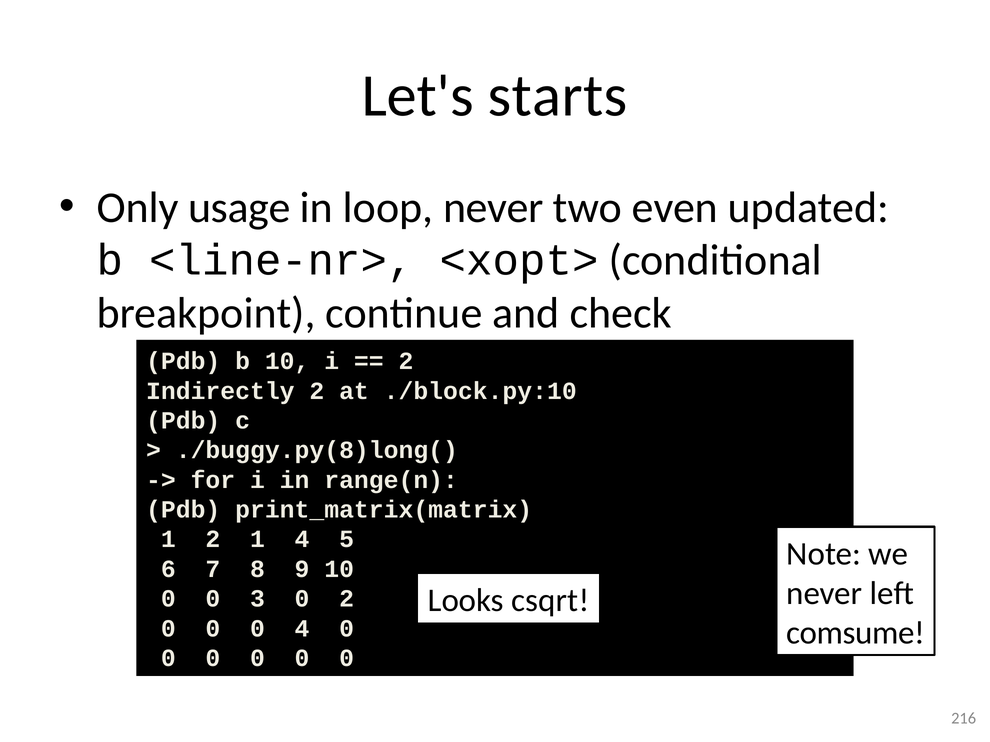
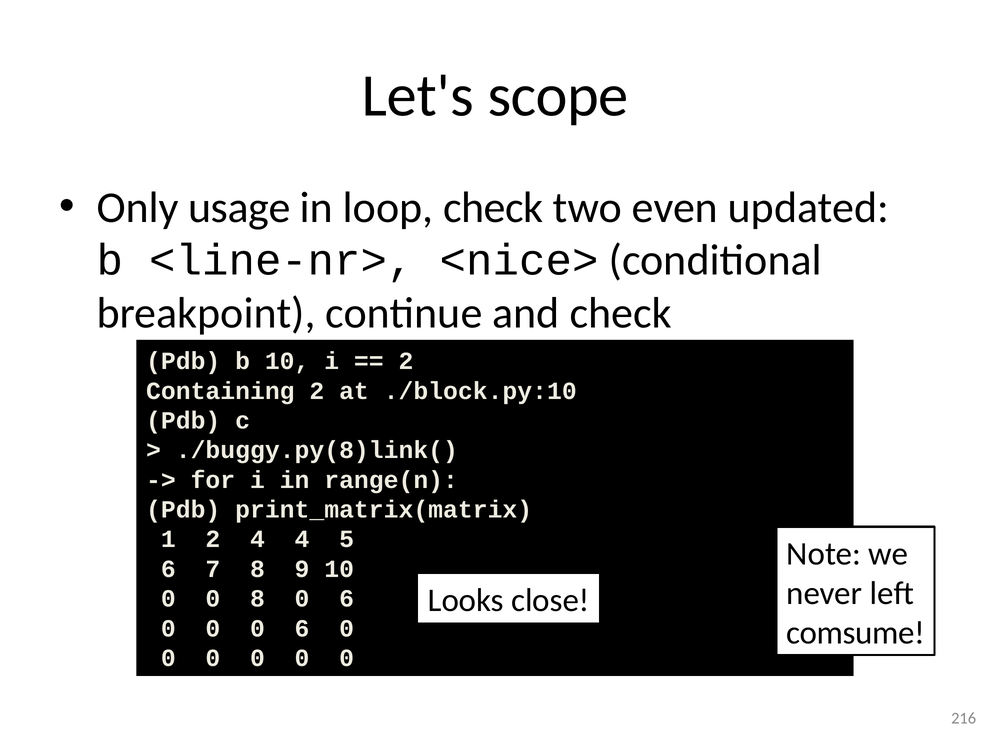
starts: starts -> scope (558, 96)
loop never: never -> check (493, 208)
<xopt>: <xopt> -> <nice> (519, 260)
Indirectly: Indirectly -> Containing (220, 391)
./buggy.py(8)long(: ./buggy.py(8)long( -> ./buggy.py(8)link( (317, 451)
2 1: 1 -> 4 (257, 540)
csqrt: csqrt -> close (550, 601)
0 3: 3 -> 8 (257, 599)
2: 2 -> 6 (347, 599)
0 0 4: 4 -> 6 (302, 629)
